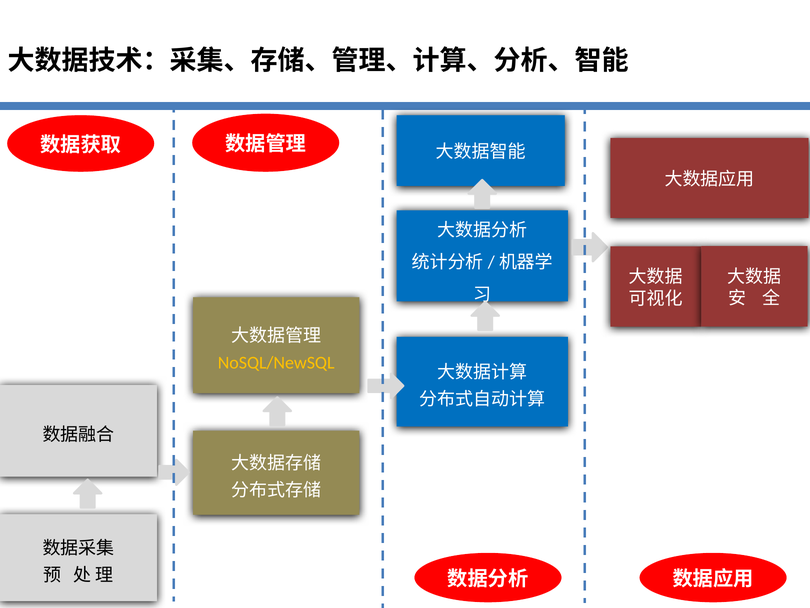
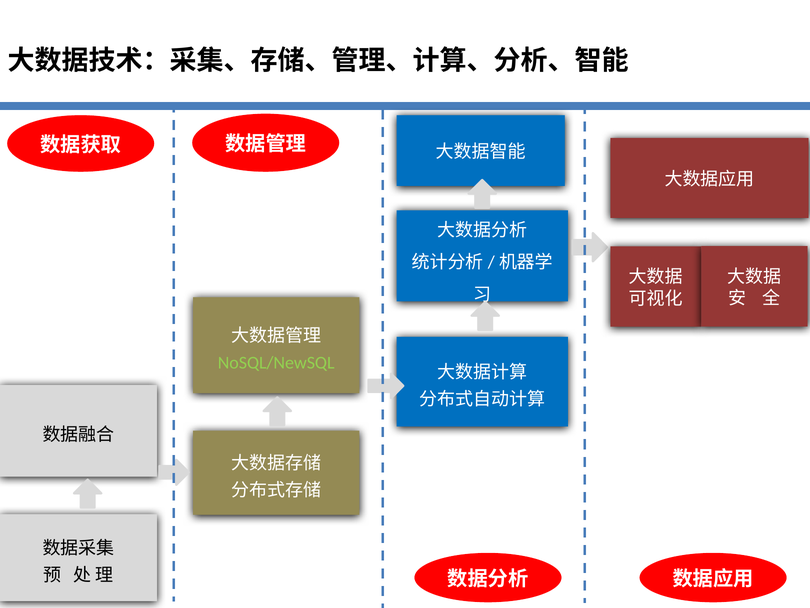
NoSQL/NewSQL colour: yellow -> light green (276, 362)
